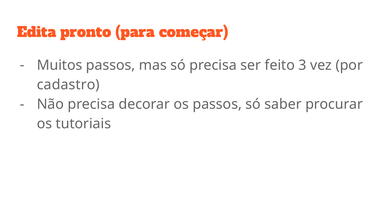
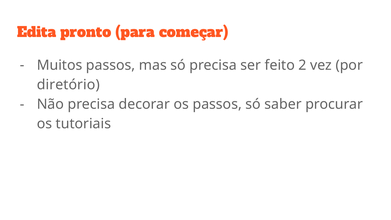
3: 3 -> 2 (303, 65)
cadastro: cadastro -> diretório (68, 85)
